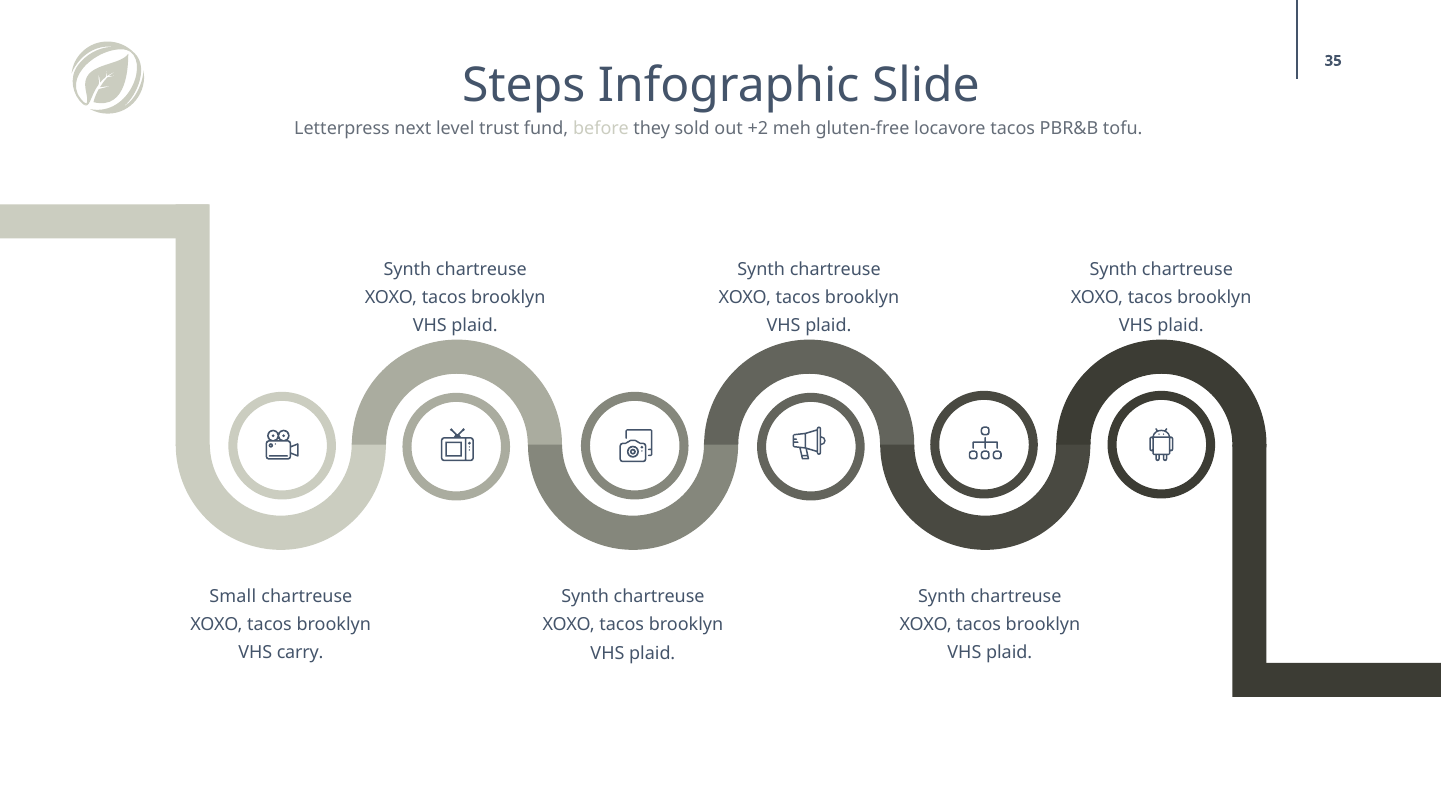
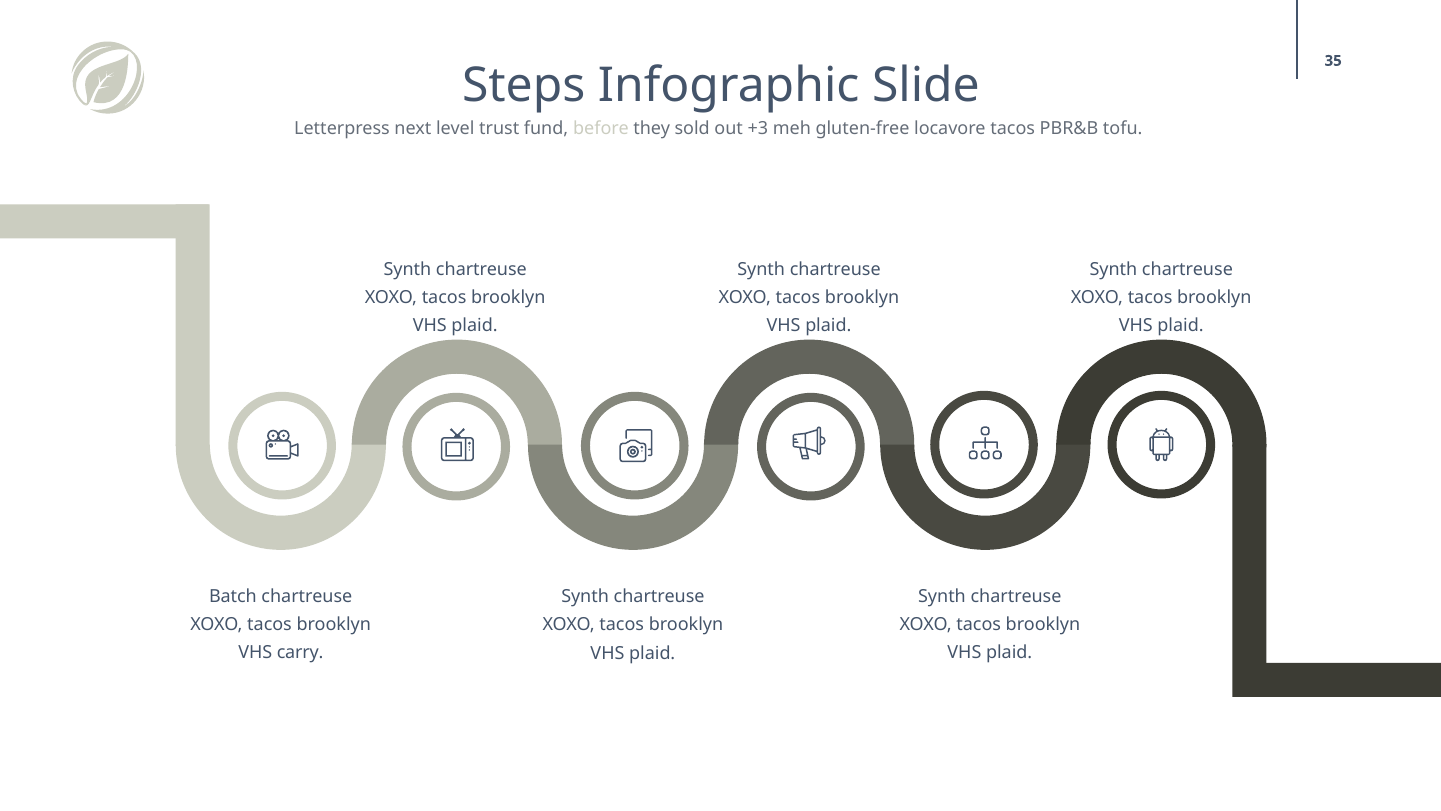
+2: +2 -> +3 (758, 128)
Small: Small -> Batch (233, 596)
